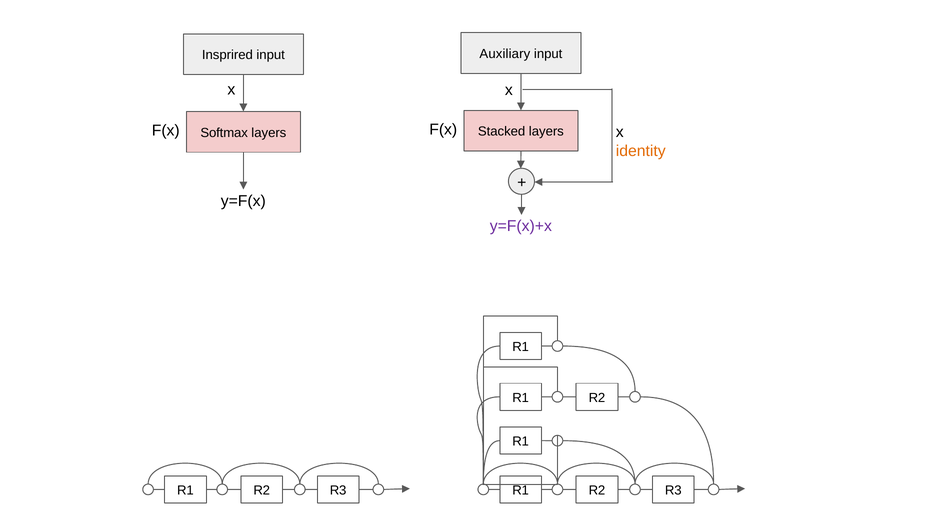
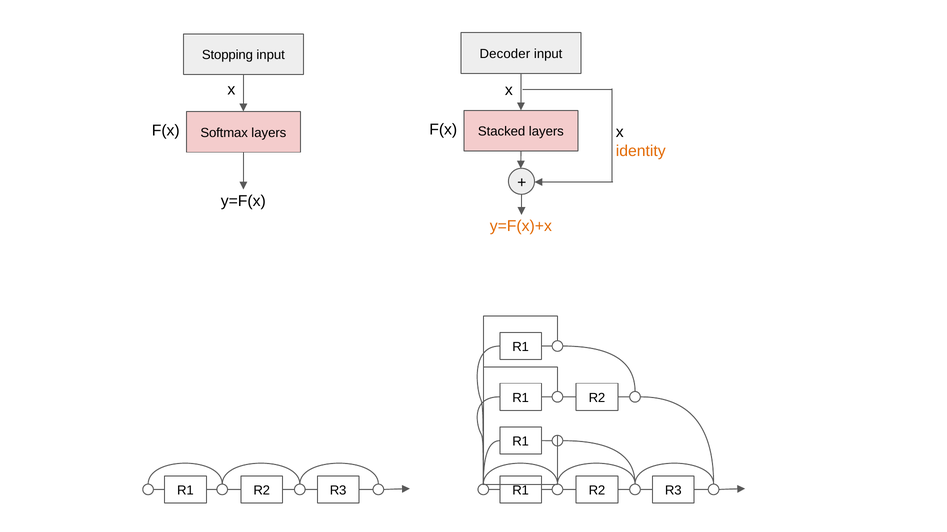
Auxiliary: Auxiliary -> Decoder (505, 54)
Insprired: Insprired -> Stopping (227, 55)
y=F(x)+x colour: purple -> orange (521, 227)
